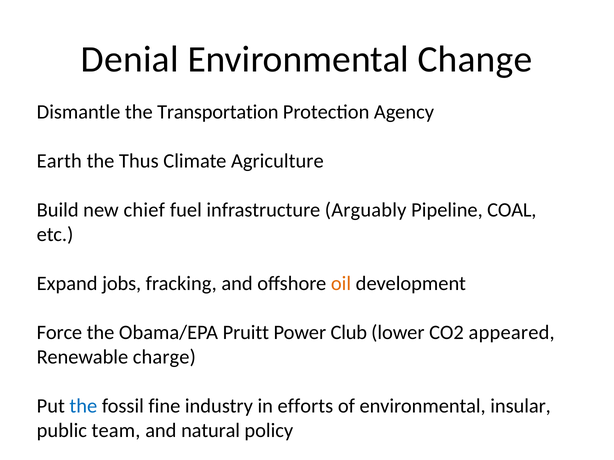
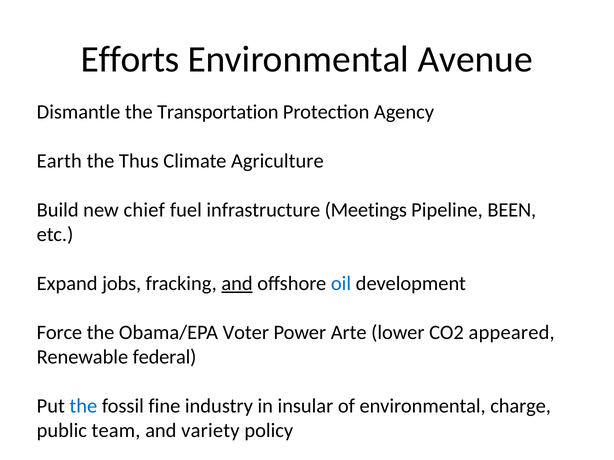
Denial: Denial -> Efforts (130, 59)
Change: Change -> Avenue (475, 59)
Arguably: Arguably -> Meetings (366, 210)
COAL: COAL -> BEEN (512, 210)
and underline: none -> present (237, 284)
oil colour: orange -> blue (341, 284)
Pruitt: Pruitt -> Voter (246, 333)
Club: Club -> Arte (349, 333)
charge: charge -> federal (165, 358)
efforts: efforts -> insular (305, 407)
insular: insular -> charge (521, 407)
natural: natural -> variety (210, 431)
